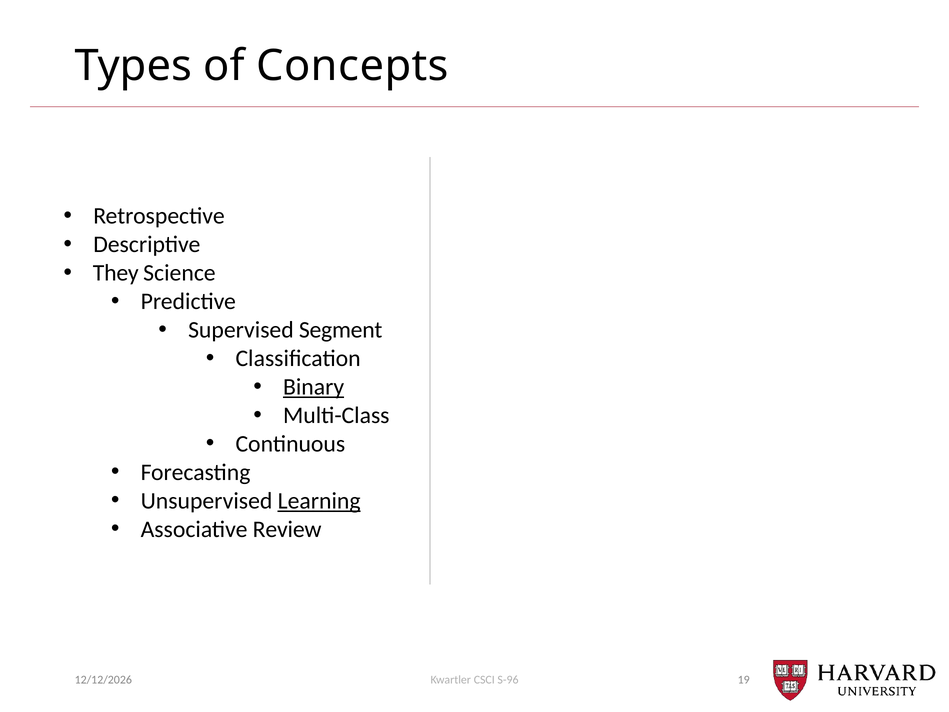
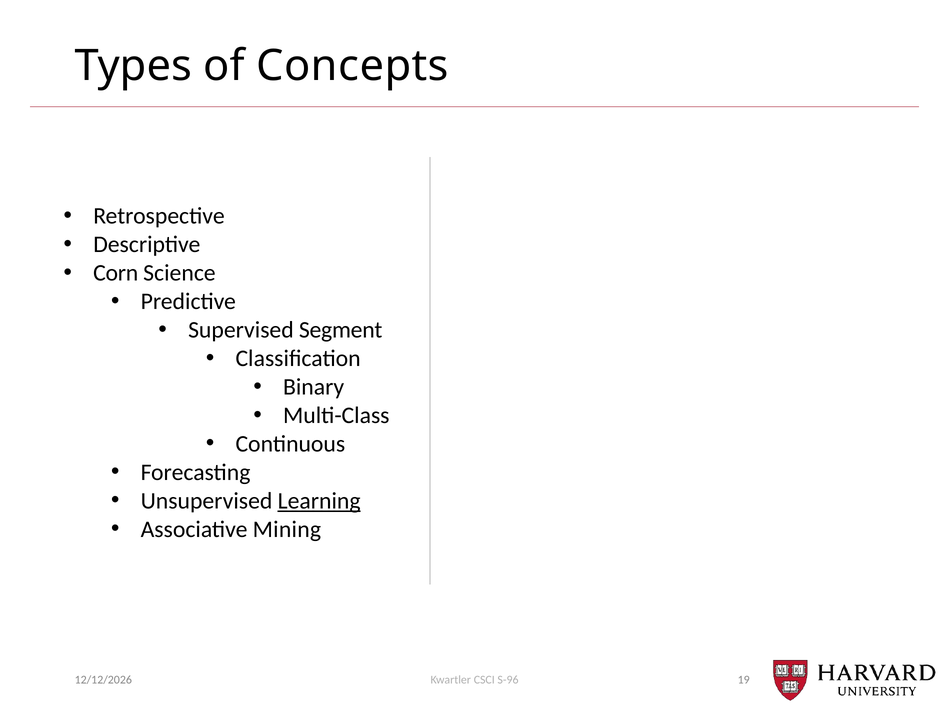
They: They -> Corn (116, 273)
Binary underline: present -> none (314, 387)
Review: Review -> Mining (287, 529)
